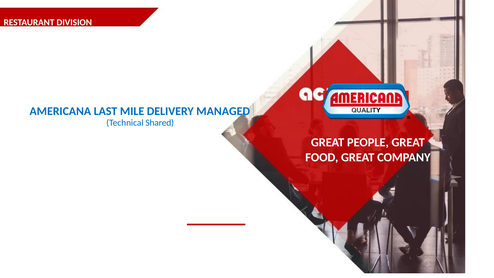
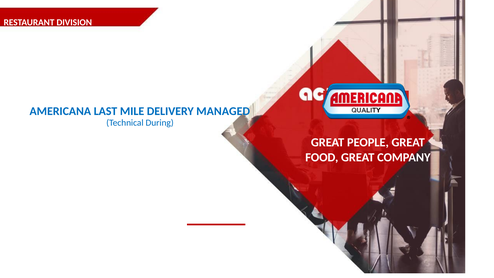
Shared: Shared -> During (160, 123)
